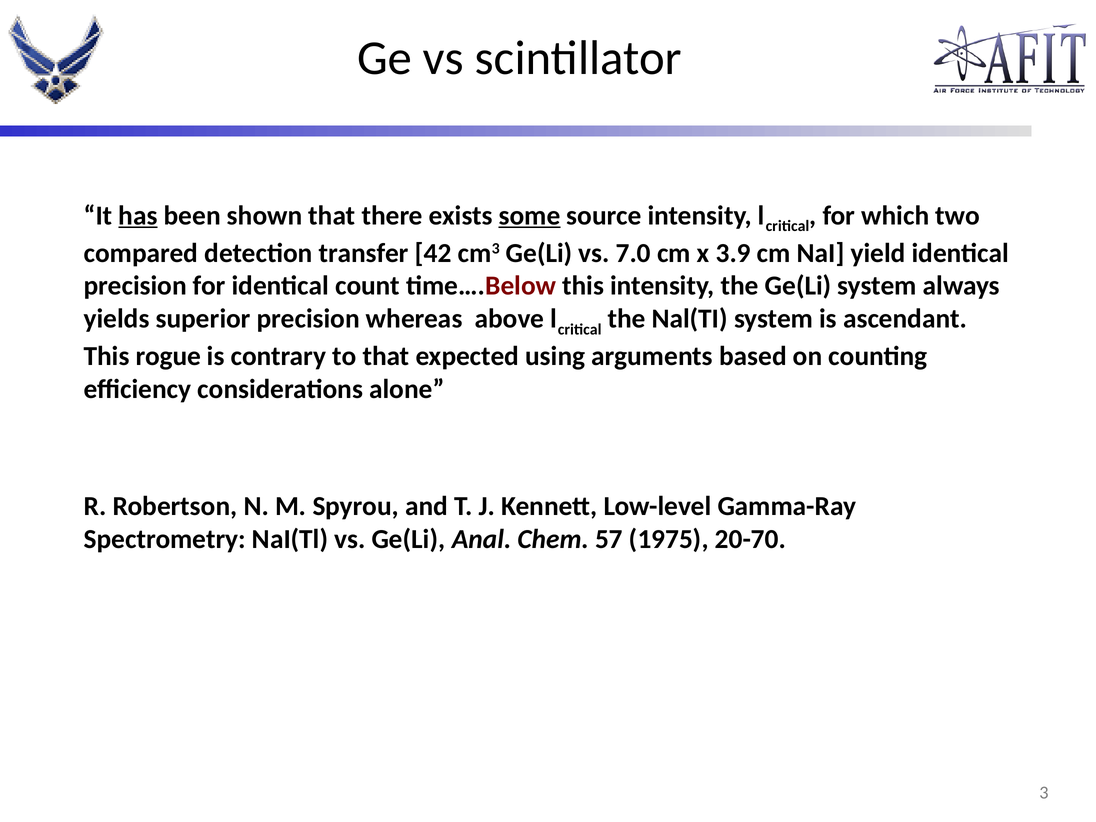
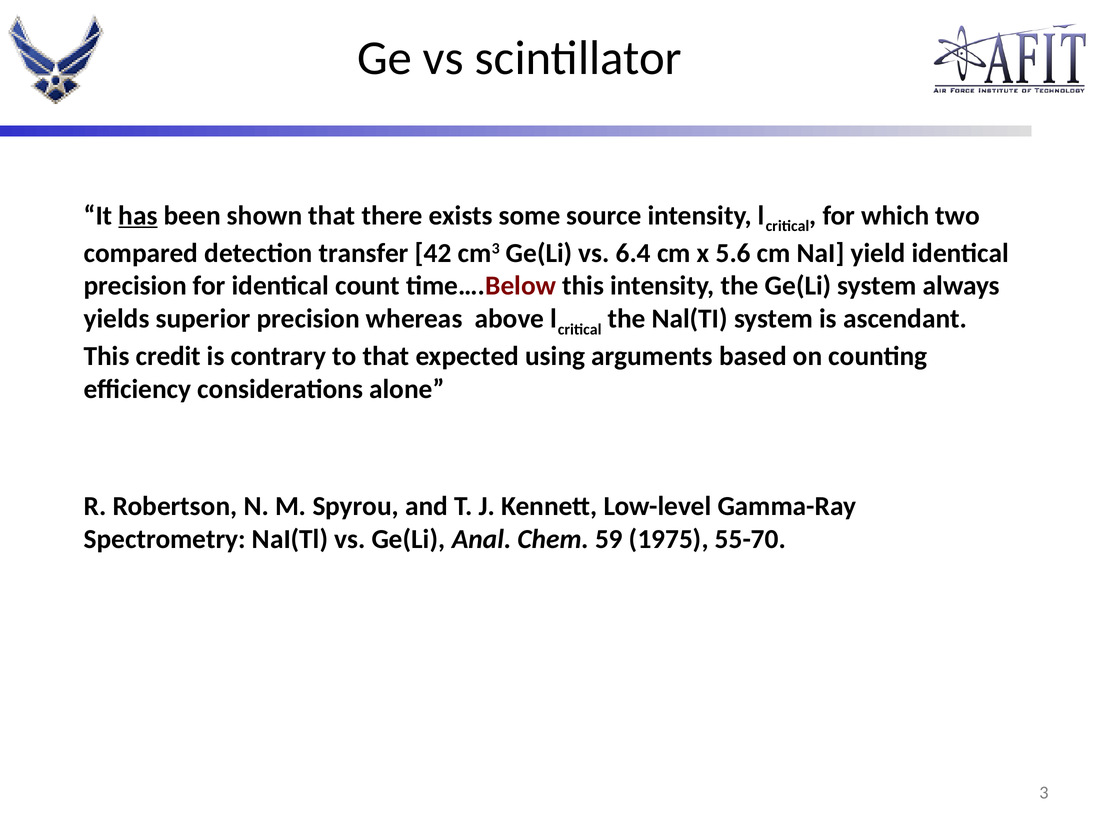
some underline: present -> none (529, 216)
7.0: 7.0 -> 6.4 (633, 253)
3.9: 3.9 -> 5.6 (733, 253)
rogue: rogue -> credit (168, 356)
57: 57 -> 59 (609, 539)
20-70: 20-70 -> 55-70 (750, 539)
